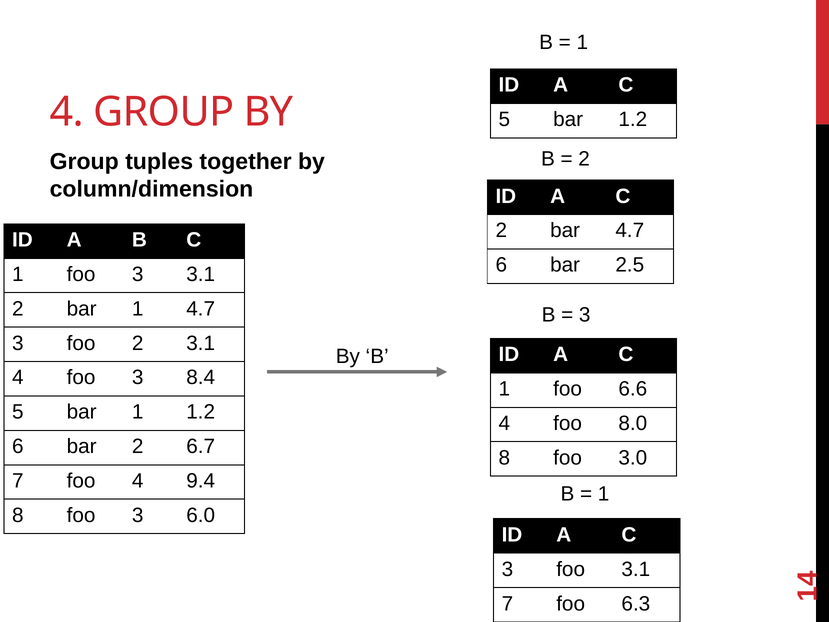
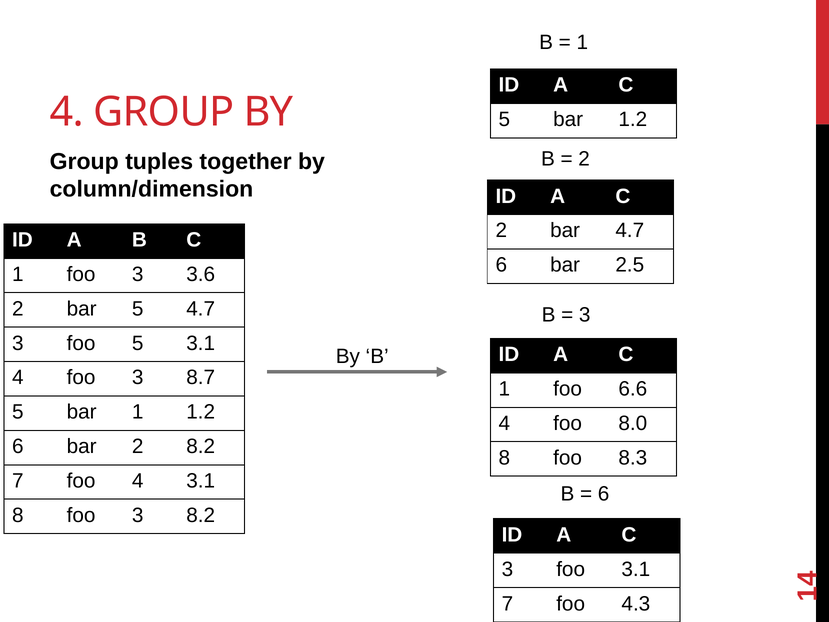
3 3.1: 3.1 -> 3.6 (201, 274)
2 bar 1: 1 -> 5 (138, 309)
foo 2: 2 -> 5 (138, 343)
8.4: 8.4 -> 8.7 (201, 378)
2 6.7: 6.7 -> 8.2 (201, 446)
3.0: 3.0 -> 8.3 (633, 458)
4 9.4: 9.4 -> 3.1 (201, 481)
1: 1 -> 6 (604, 494)
3 6.0: 6.0 -> 8.2 (201, 515)
6.3: 6.3 -> 4.3 (636, 603)
